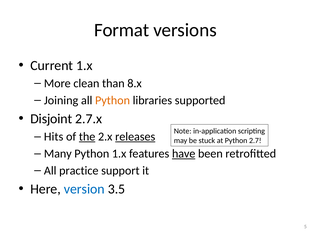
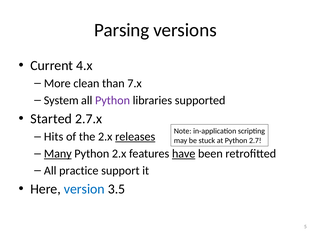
Format: Format -> Parsing (122, 30)
Current 1.x: 1.x -> 4.x (84, 65)
8.x: 8.x -> 7.x (135, 83)
Joining: Joining -> System (61, 100)
Python colour: orange -> purple (113, 100)
Disjoint: Disjoint -> Started (51, 118)
the underline: present -> none (87, 136)
Many underline: none -> present (58, 153)
Python 1.x: 1.x -> 2.x (119, 153)
